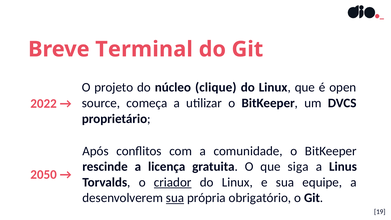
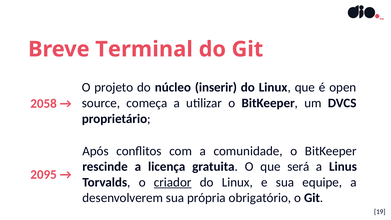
clique: clique -> inserir (216, 87)
2022: 2022 -> 2058 (44, 103)
siga: siga -> será (298, 167)
2050: 2050 -> 2095 (44, 175)
sua underline: present -> none (175, 198)
